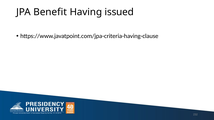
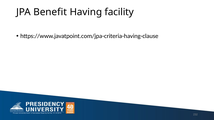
issued: issued -> facility (119, 12)
